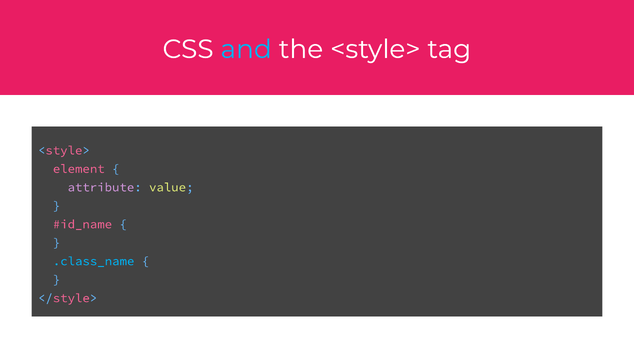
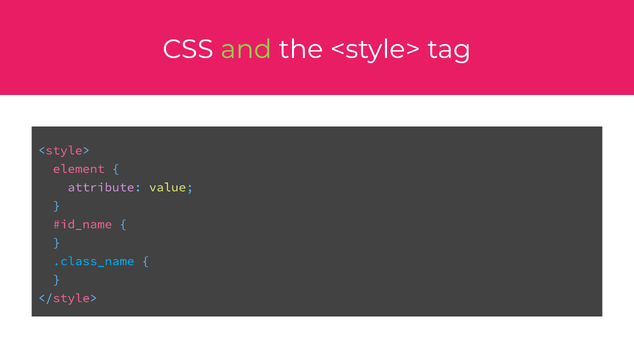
and colour: light blue -> light green (246, 49)
